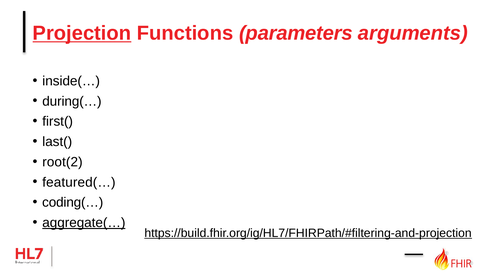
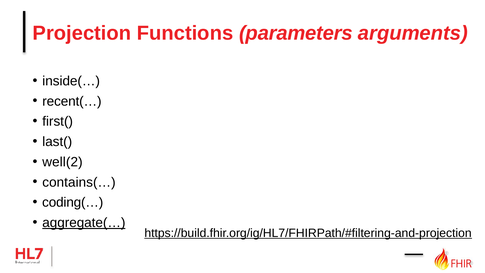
Projection underline: present -> none (82, 33)
during(…: during(… -> recent(… (72, 101)
root(2: root(2 -> well(2 (62, 162)
featured(…: featured(… -> contains(… (79, 182)
